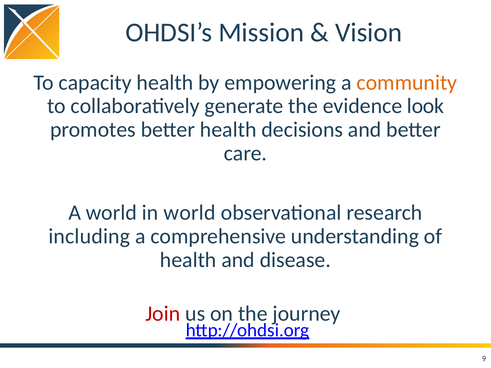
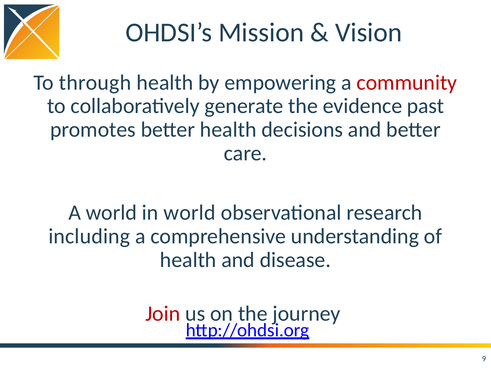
capacity: capacity -> through (95, 83)
community colour: orange -> red (407, 83)
look: look -> past (426, 106)
